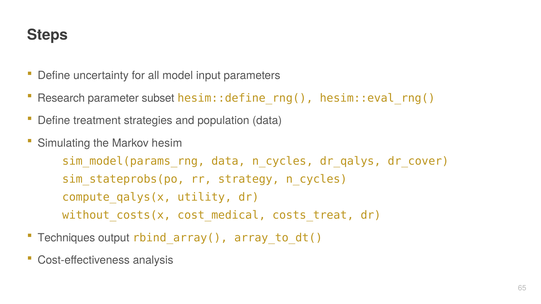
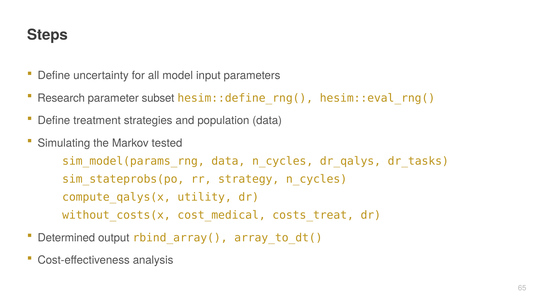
hesim: hesim -> tested (167, 143)
dr_cover: dr_cover -> dr_tasks (418, 161)
Techniques: Techniques -> Determined (66, 238)
